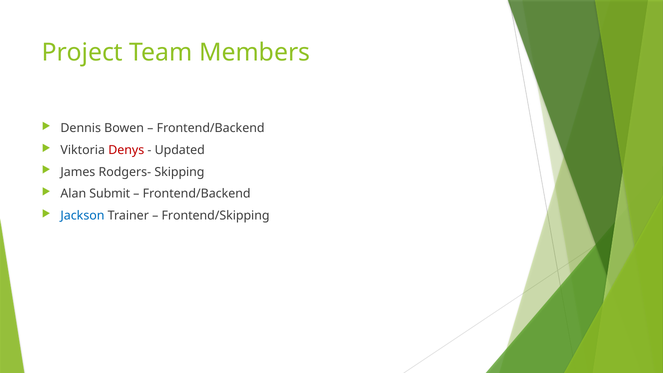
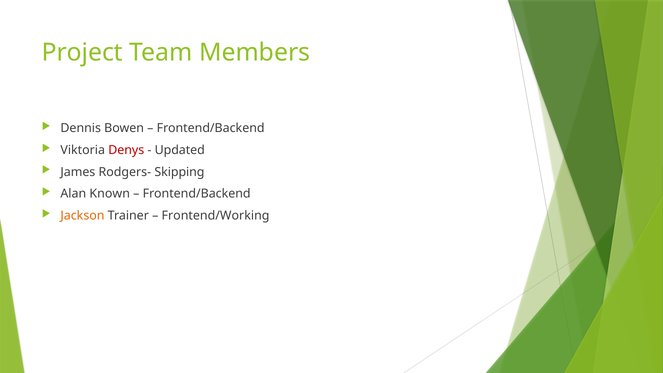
Submit: Submit -> Known (110, 194)
Jackson colour: blue -> orange (82, 216)
Frontend/Skipping: Frontend/Skipping -> Frontend/Working (216, 216)
